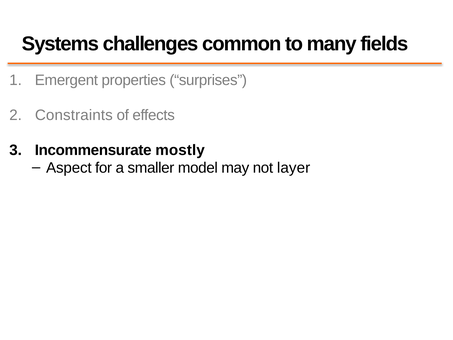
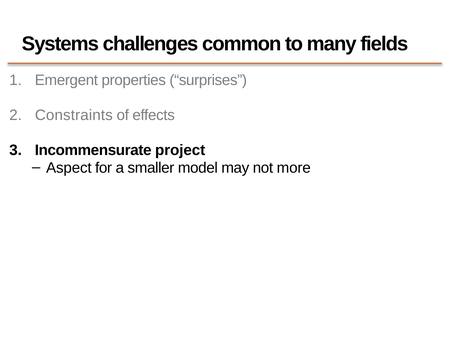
mostly: mostly -> project (180, 150)
layer: layer -> more (294, 168)
